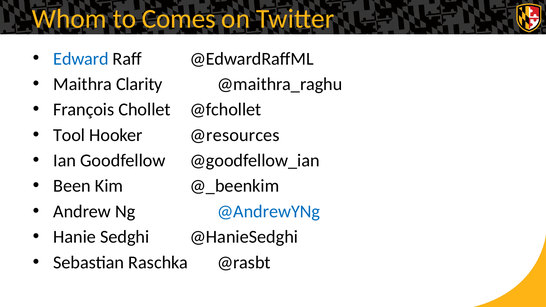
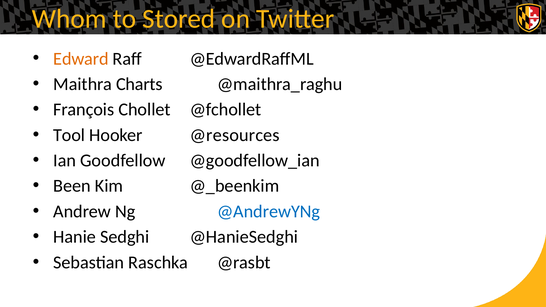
Comes: Comes -> Stored (179, 19)
Edward colour: blue -> orange (81, 59)
Clarity: Clarity -> Charts (139, 84)
